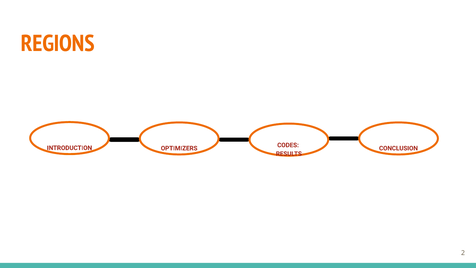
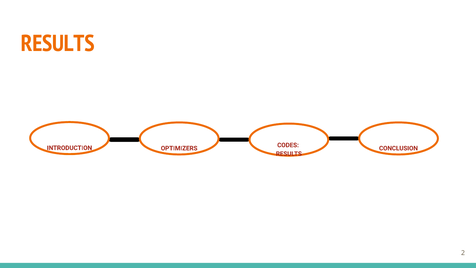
REGIONS: REGIONS -> RESULTS (58, 43)
